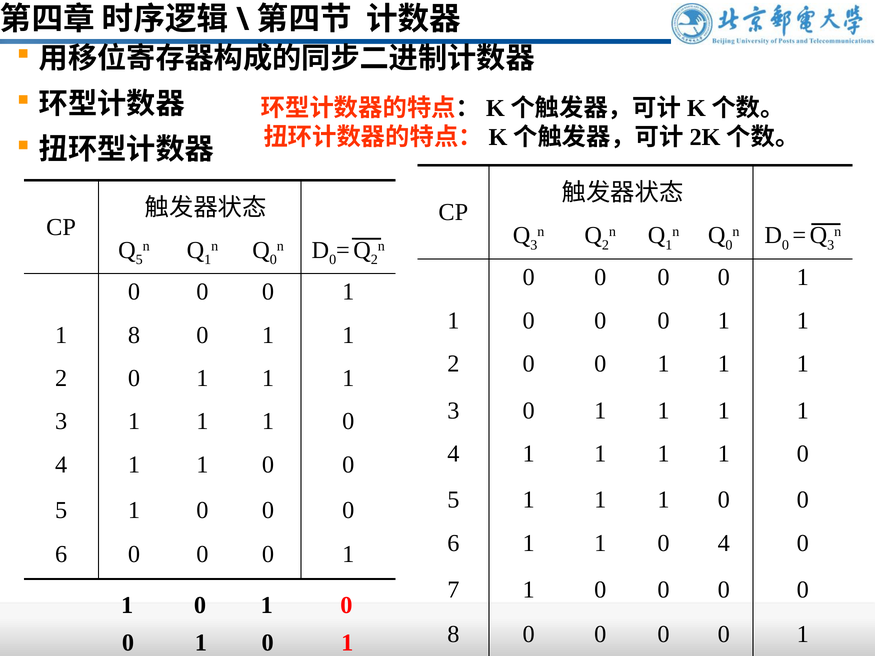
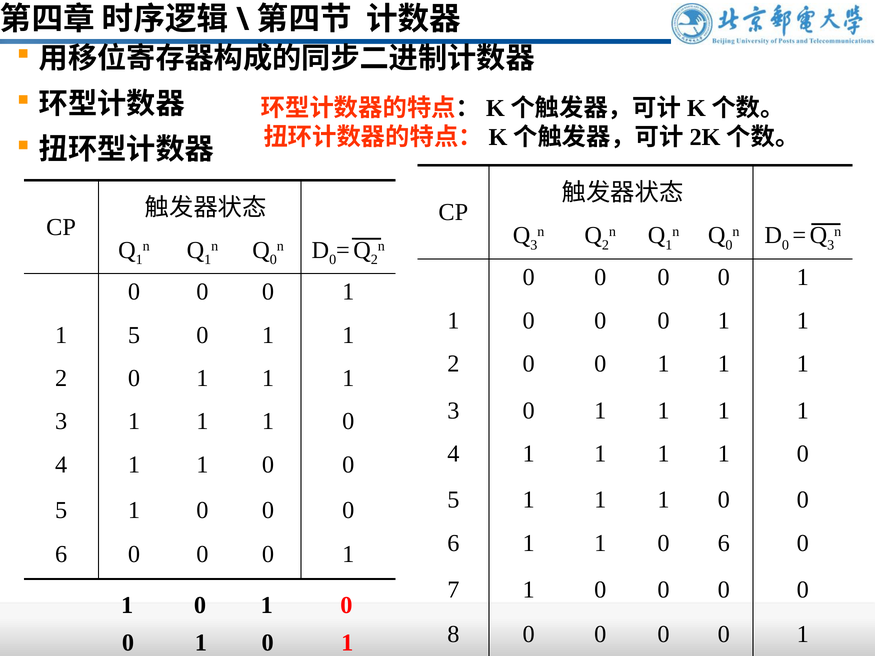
5: 5 -> 1 (139, 260)
1 8: 8 -> 5 (134, 335)
4: 4 -> 6 (724, 544)
